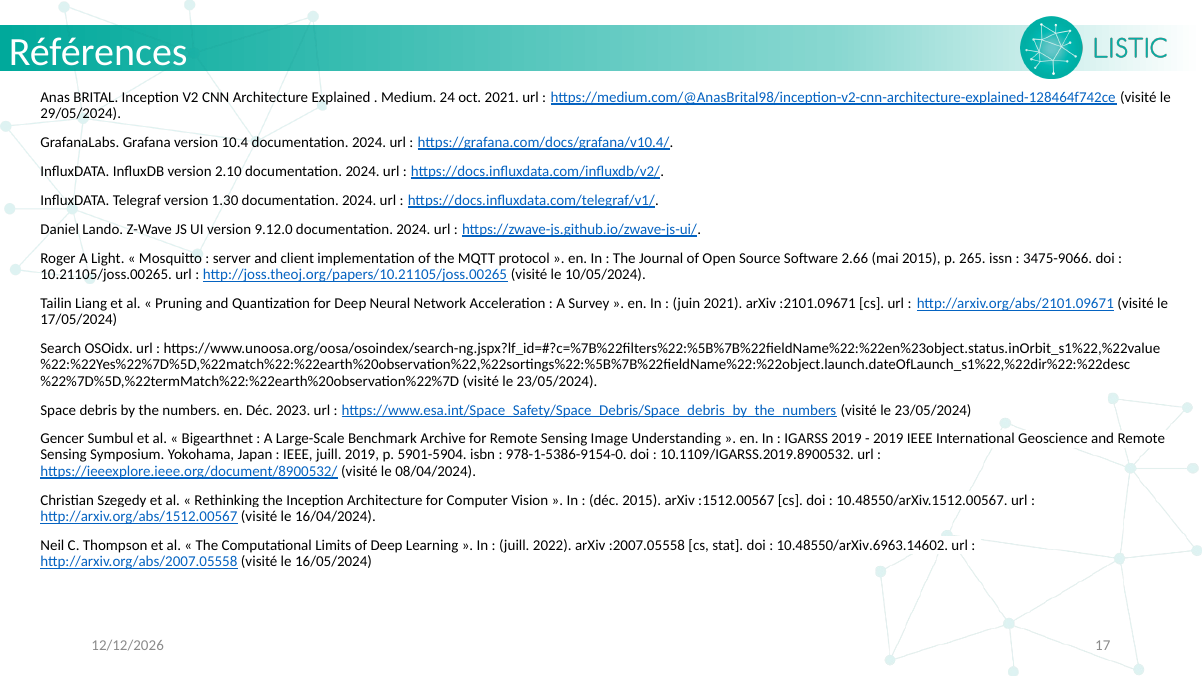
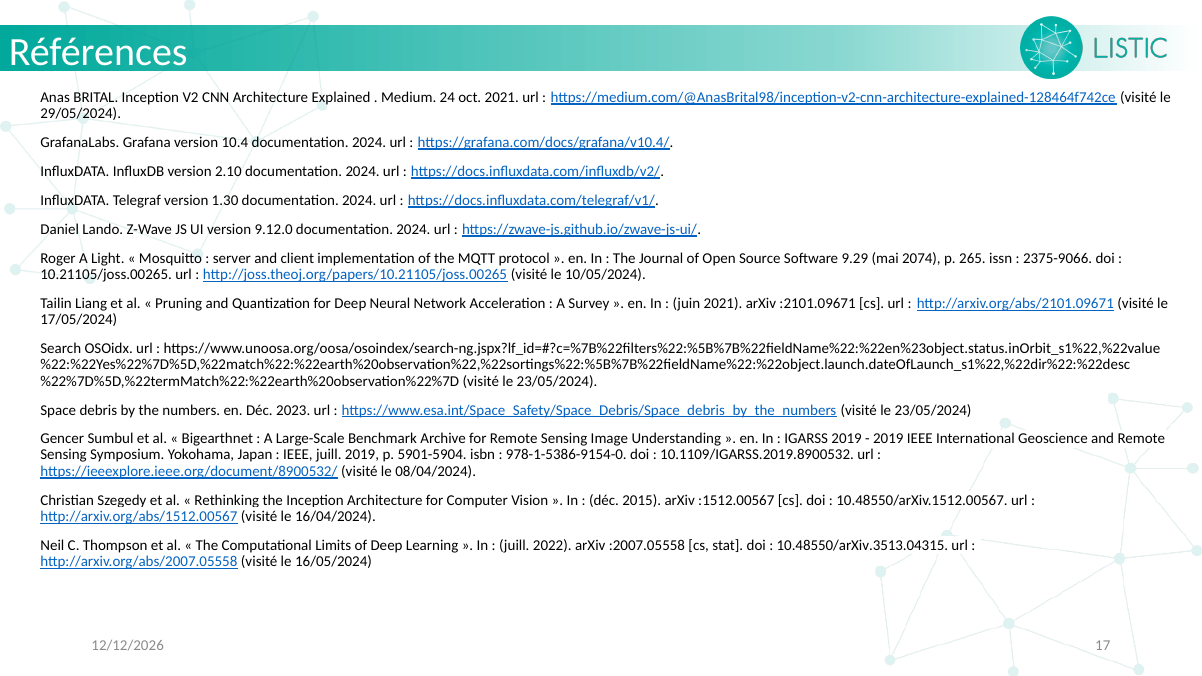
2.66: 2.66 -> 9.29 (855, 258)
mai 2015: 2015 -> 2074 (921, 258)
3475-9066: 3475-9066 -> 2375-9066 (1058, 258)
10.48550/arXiv.6963.14602: 10.48550/arXiv.6963.14602 -> 10.48550/arXiv.3513.04315 (862, 546)
